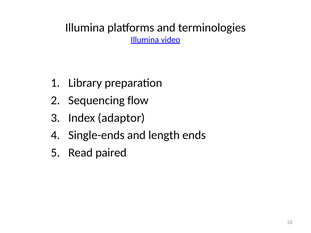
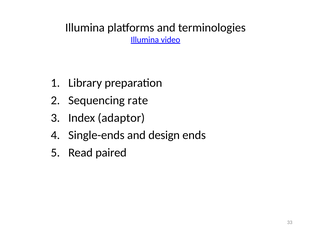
flow: flow -> rate (138, 100)
length: length -> design (164, 135)
